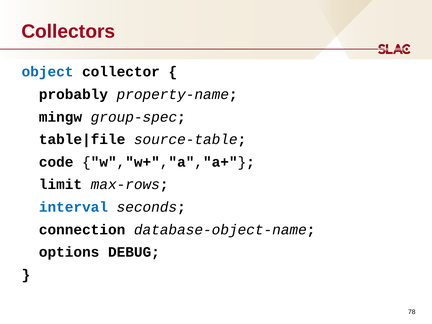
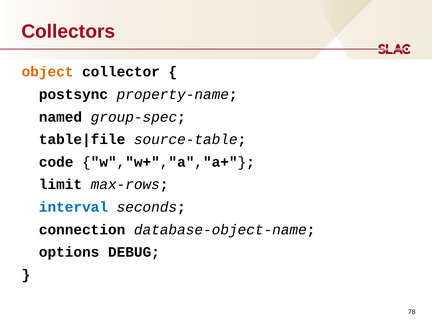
object colour: blue -> orange (48, 72)
probably: probably -> postsync (73, 94)
mingw: mingw -> named (60, 117)
